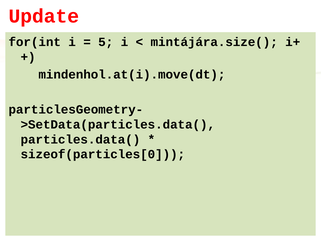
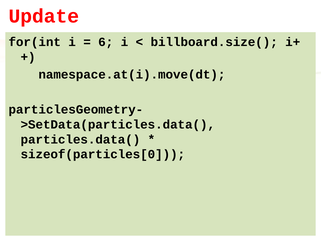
5: 5 -> 6 (106, 42)
mintájára.size(: mintájára.size( -> billboard.size( (214, 42)
mindenhol.at(i).move(dt: mindenhol.at(i).move(dt -> namespace.at(i).move(dt (132, 74)
